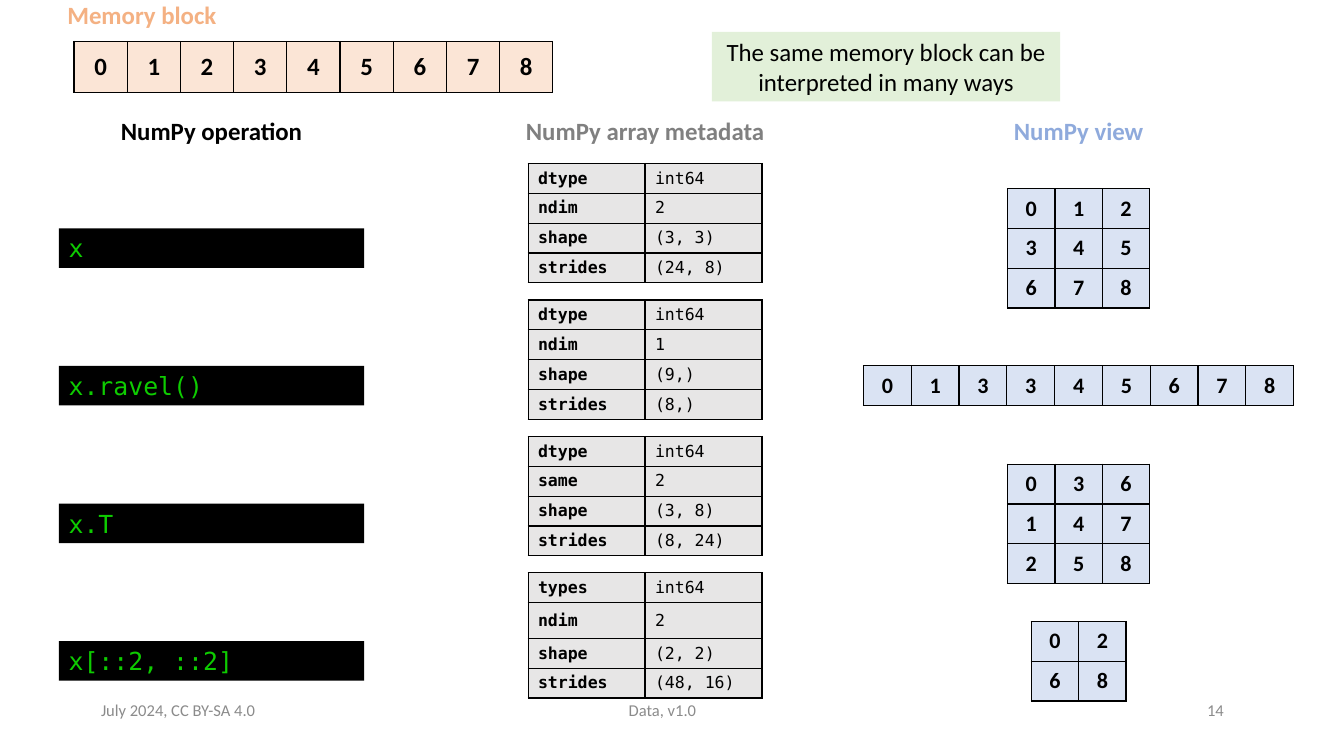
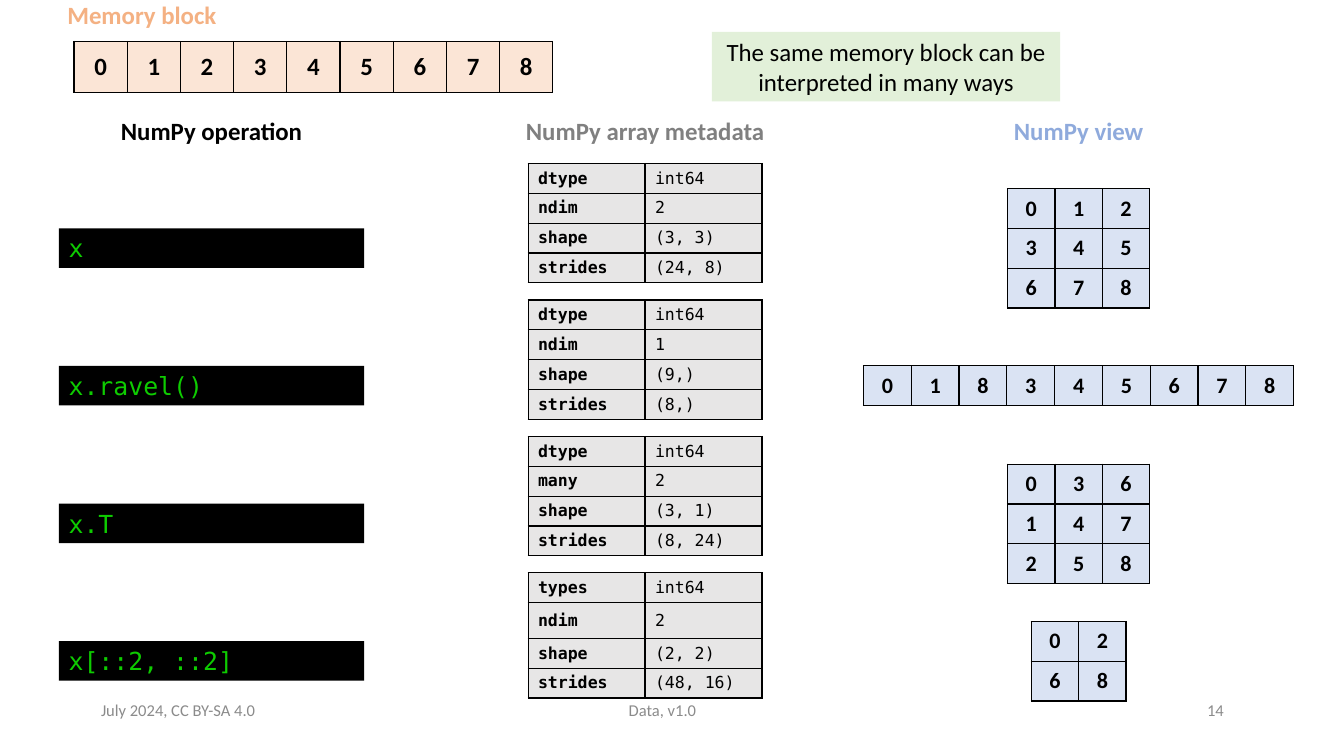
1 3: 3 -> 8 (983, 386)
same: same -> many (558, 482)
3 8: 8 -> 1 (705, 511)
